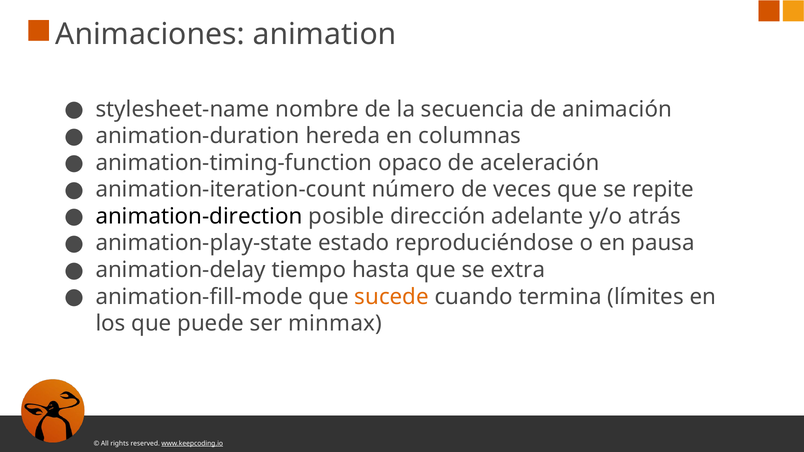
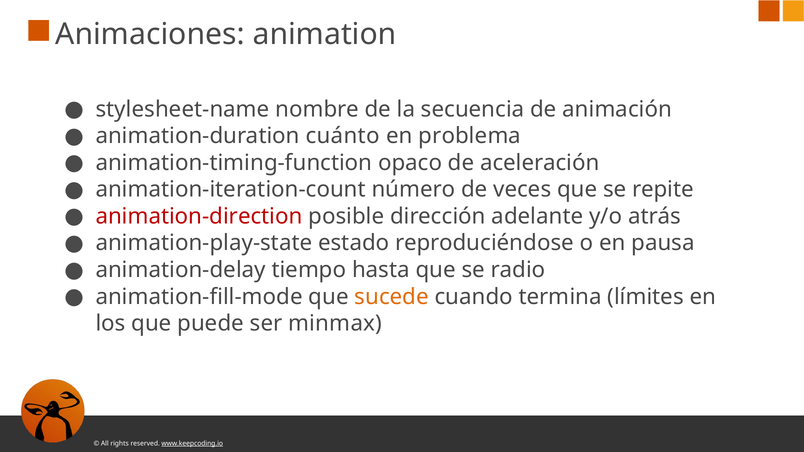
hereda: hereda -> cuánto (343, 136)
columnas: columnas -> problema (470, 136)
animation-direction colour: black -> red (199, 216)
extra: extra -> radio (518, 270)
